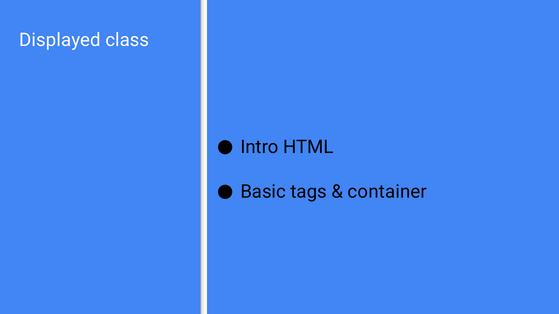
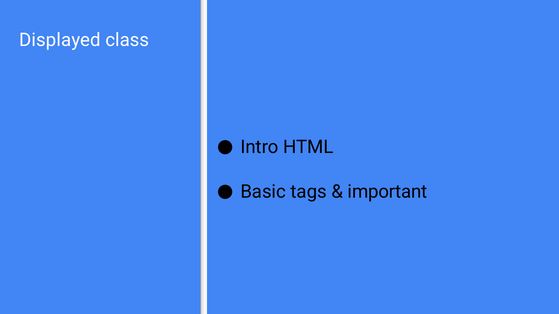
container: container -> important (387, 192)
